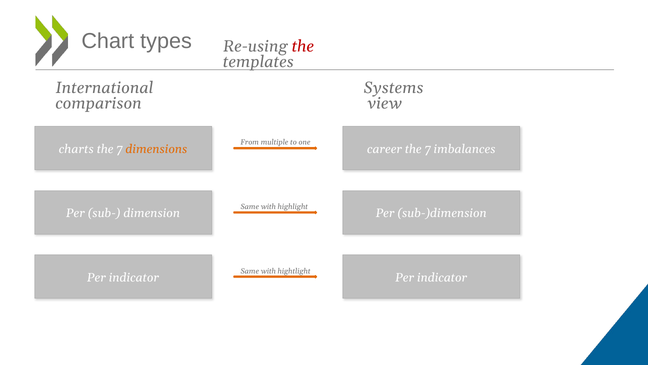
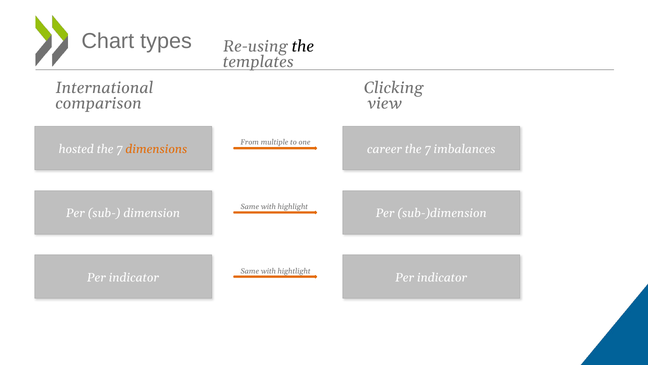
the colour: red -> black (303, 46)
Systems: Systems -> Clicking (394, 88)
charts: charts -> hosted (76, 149)
